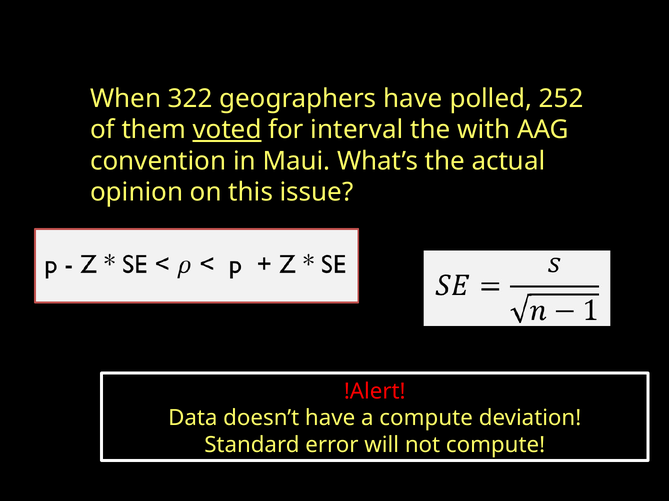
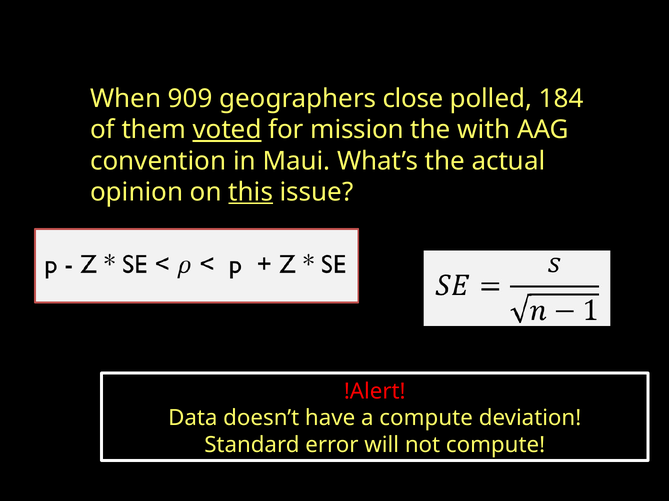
322: 322 -> 909 (190, 99)
geographers have: have -> close (413, 99)
252: 252 -> 184 (561, 99)
interval: interval -> mission (357, 130)
this underline: none -> present (251, 193)
